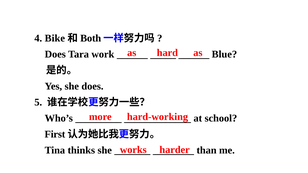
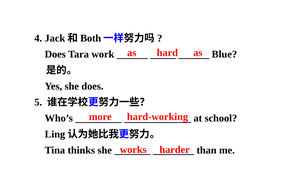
Bike: Bike -> Jack (55, 38)
First: First -> Ling (55, 134)
